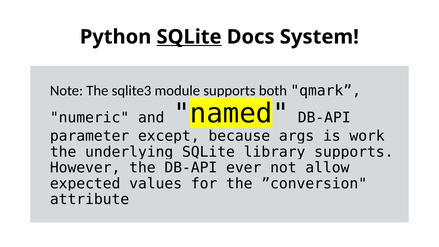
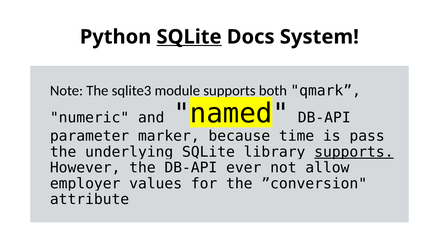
except: except -> marker (169, 136)
args: args -> time (297, 136)
work: work -> pass (367, 136)
supports underline: none -> present (354, 152)
expected: expected -> employer (85, 184)
